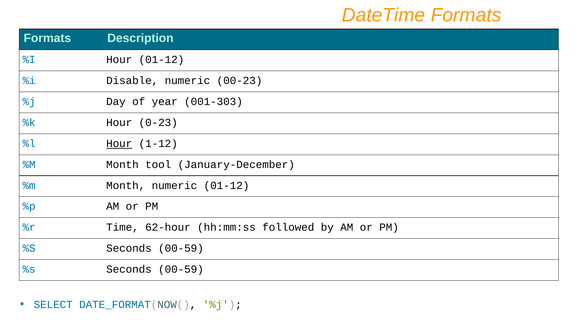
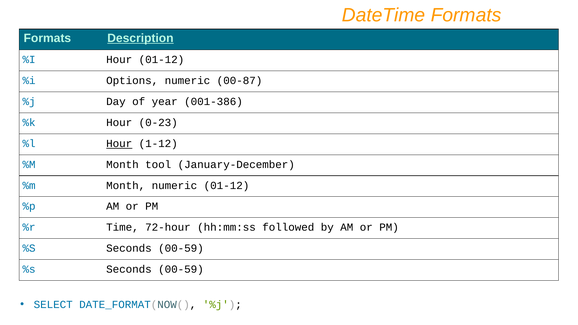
Description underline: none -> present (140, 38)
Disable: Disable -> Options (132, 81)
00-23: 00-23 -> 00-87 (240, 81)
001-303: 001-303 -> 001-386 (213, 102)
62-hour: 62-hour -> 72-hour (168, 227)
